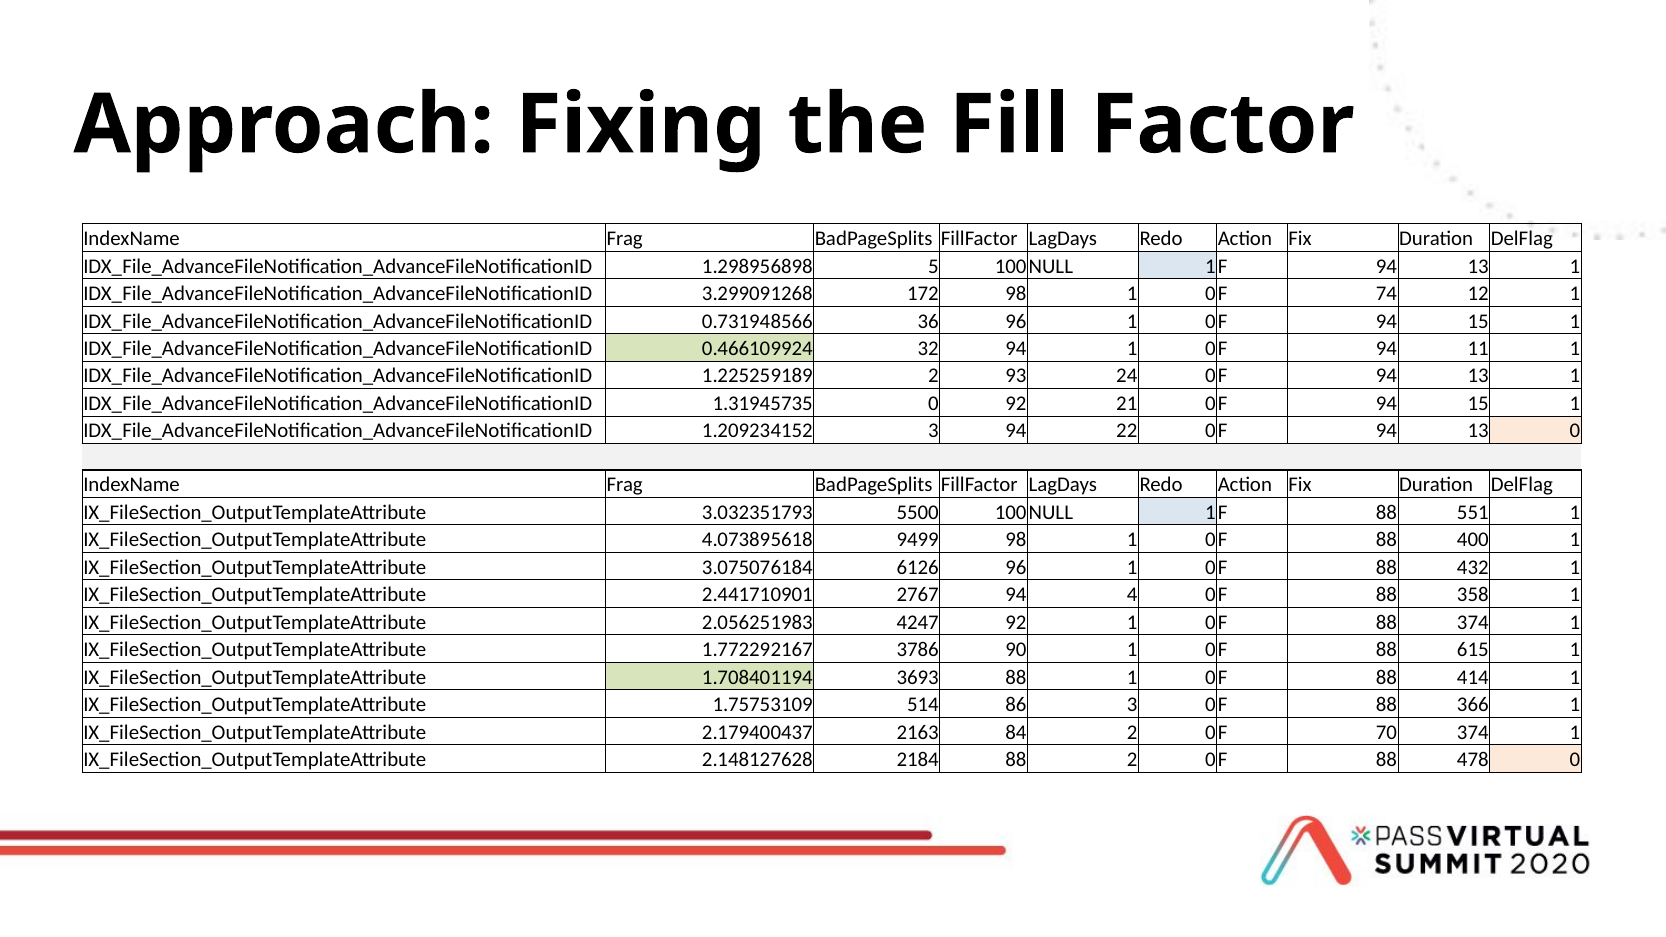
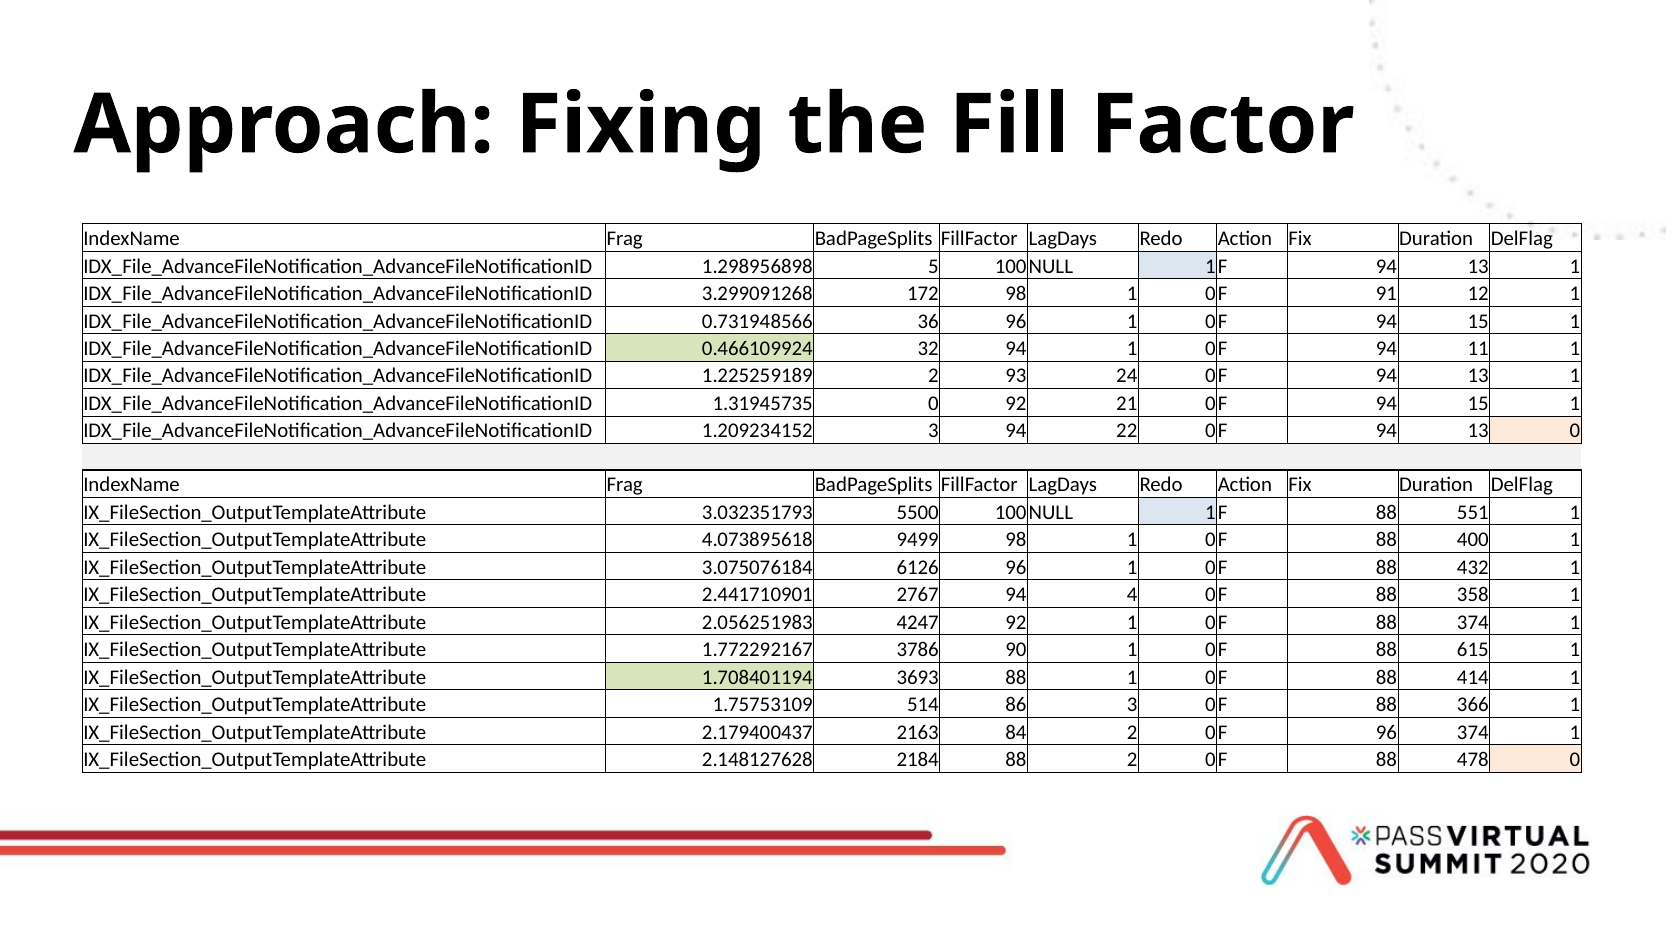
74: 74 -> 91 (1386, 294)
70: 70 -> 96 (1386, 732)
